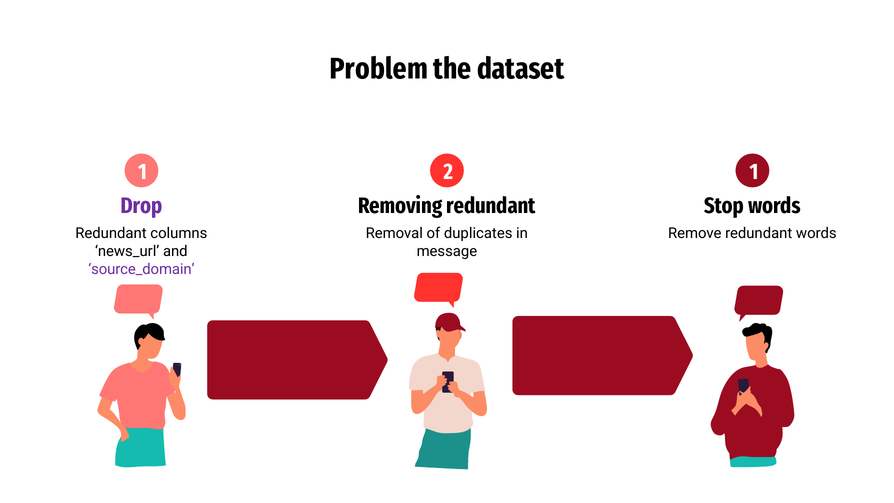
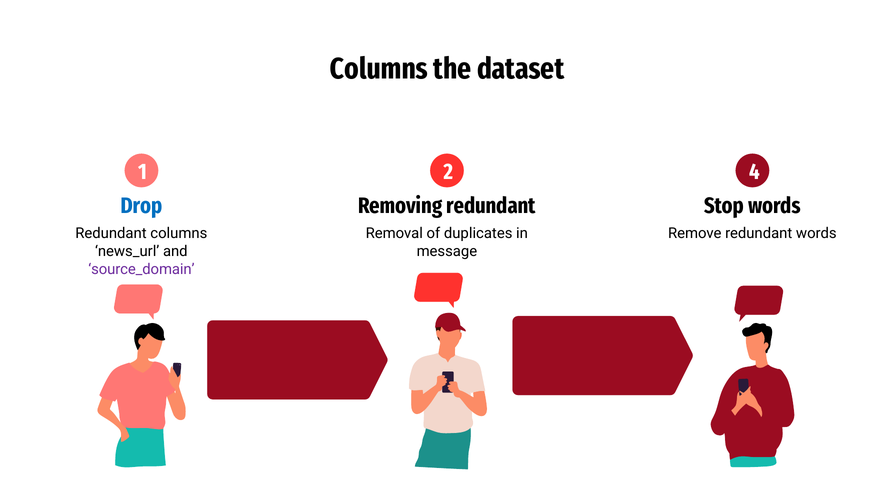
Problem: Problem -> Columns (379, 69)
2 1: 1 -> 4 (754, 172)
Drop colour: purple -> blue (142, 206)
